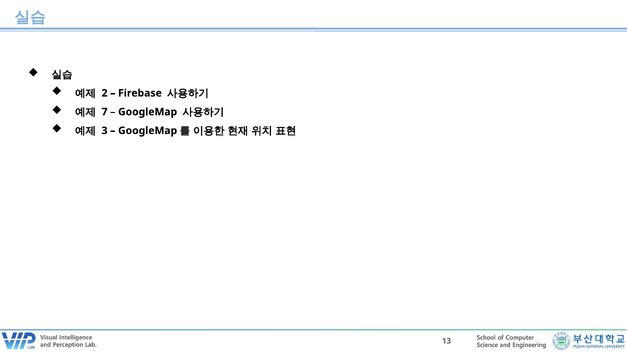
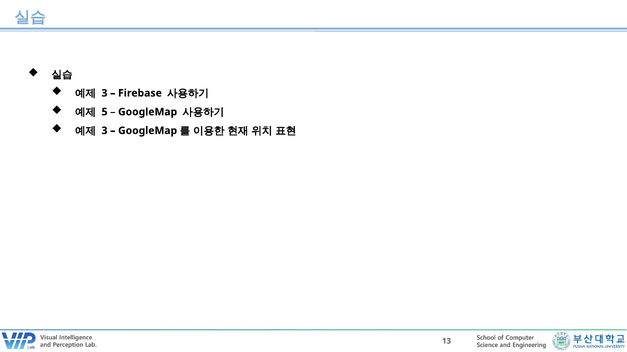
2: 2 -> 3 (105, 93)
7: 7 -> 5 (105, 112)
